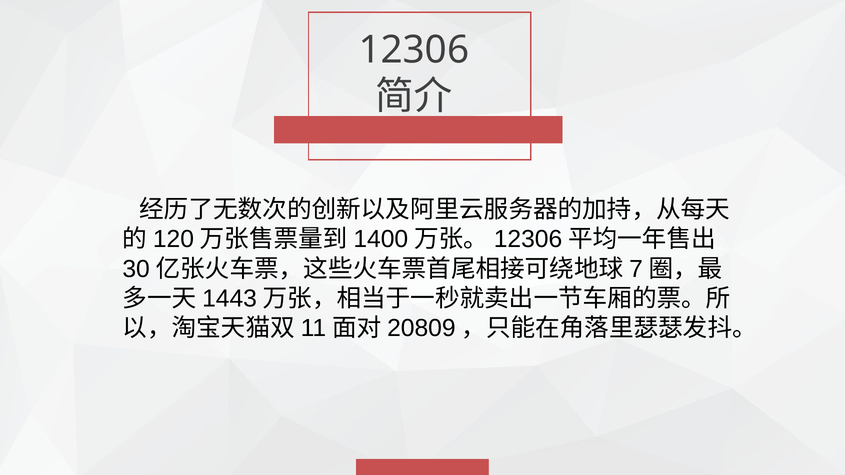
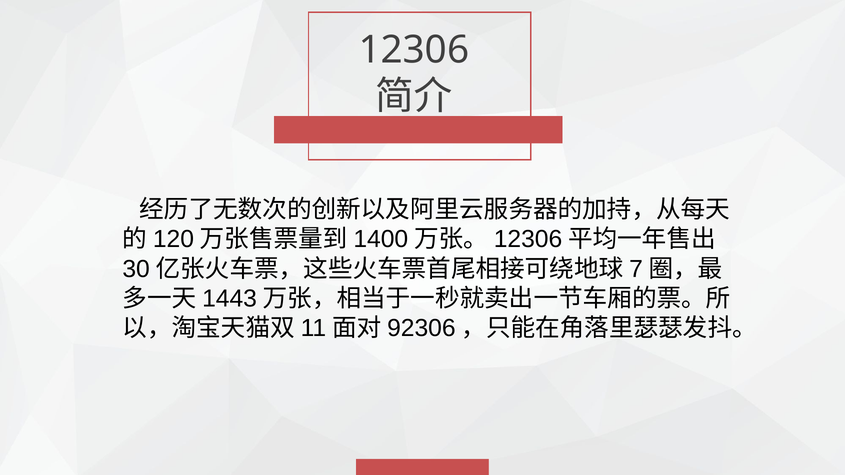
20809: 20809 -> 92306 (421, 328)
